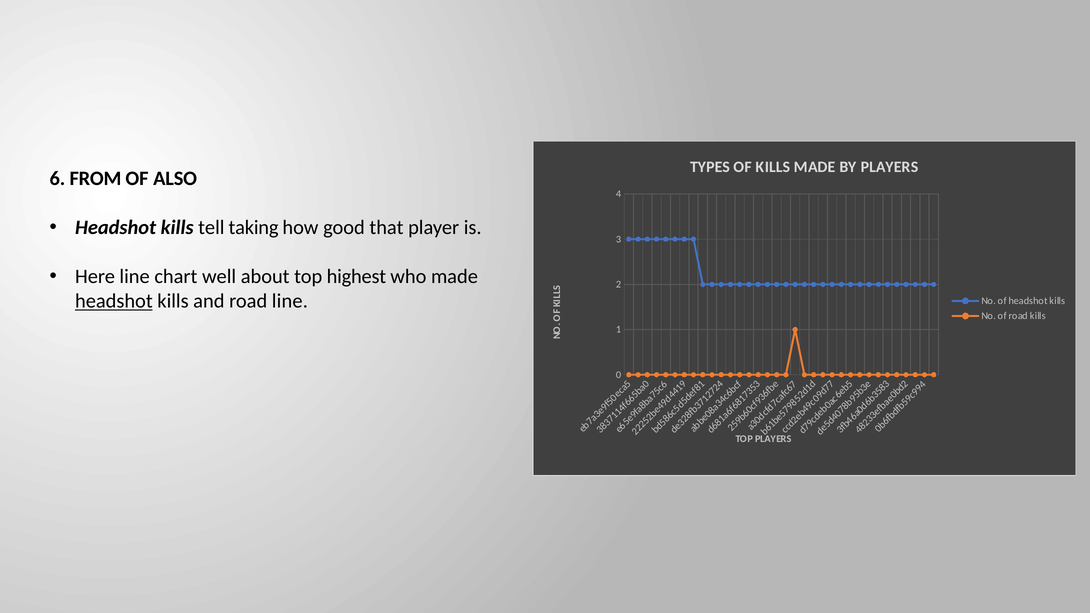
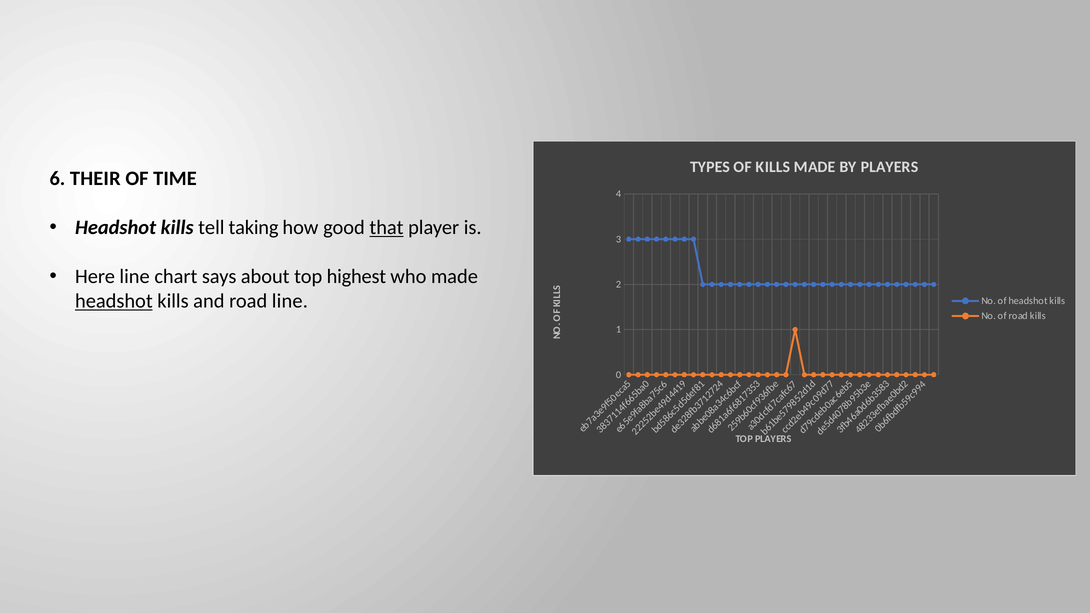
FROM: FROM -> THEIR (95, 179)
ALSO: ALSO -> TIME (175, 179)
that underline: none -> present (386, 228)
well: well -> says (219, 277)
